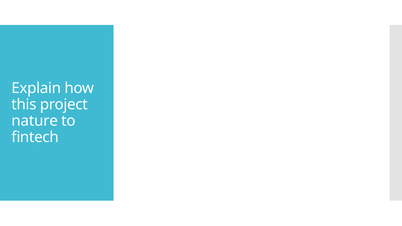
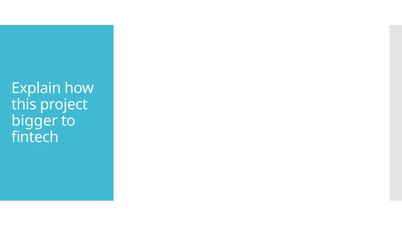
nature: nature -> bigger (35, 121)
